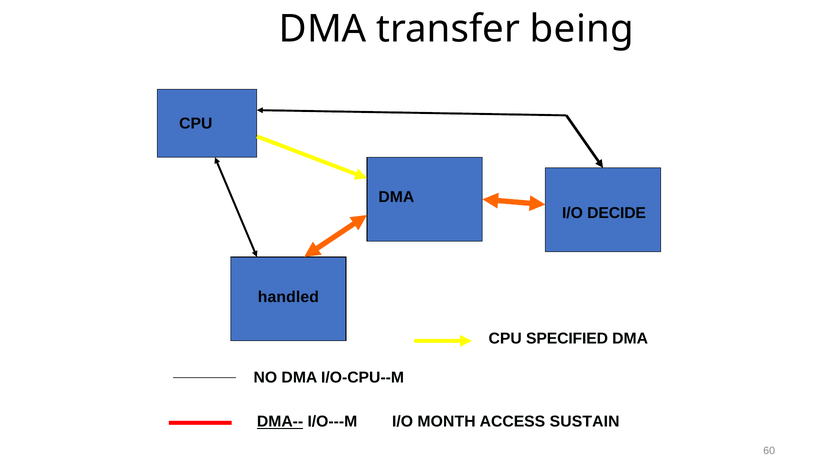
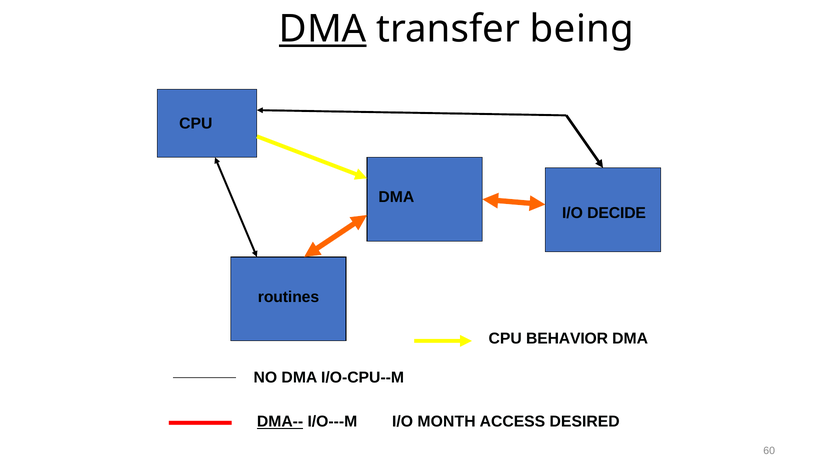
DMA underline: none -> present (323, 29)
handled: handled -> routines (288, 297)
SPECIFIED: SPECIFIED -> BEHAVIOR (567, 339)
SUSTAIN: SUSTAIN -> DESIRED (585, 422)
